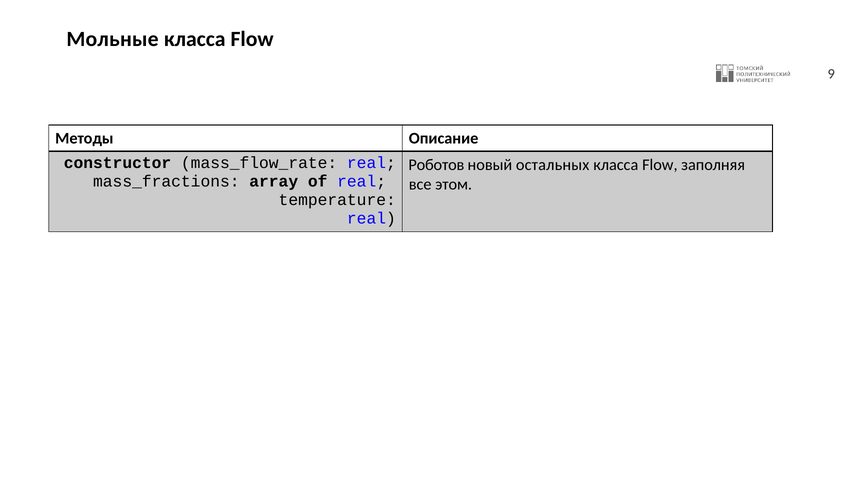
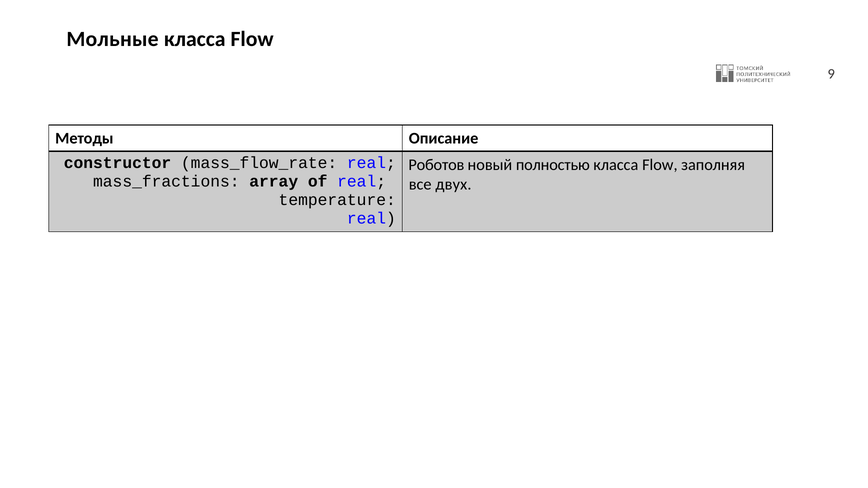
остальных: остальных -> полностью (553, 165)
этом: этом -> двух (453, 185)
